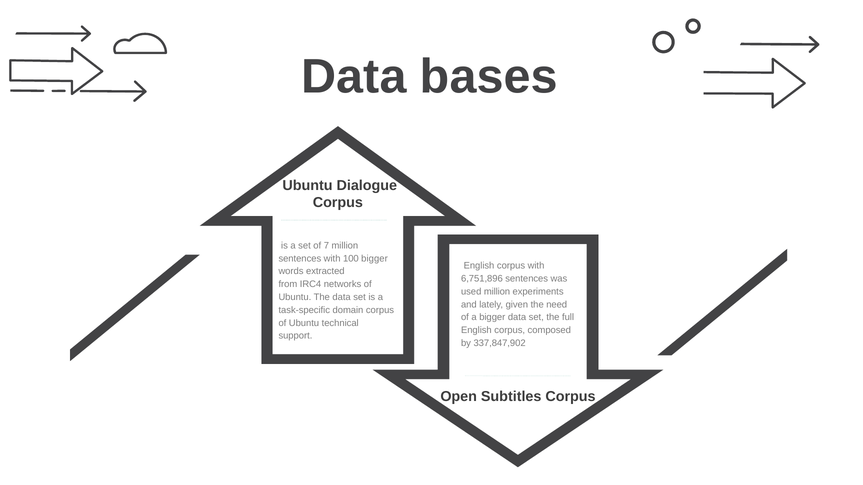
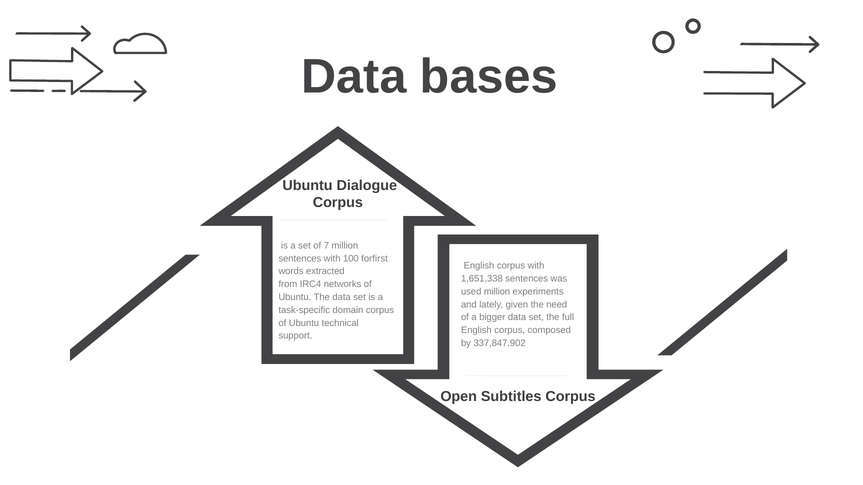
100 bigger: bigger -> forfirst (375, 259)
6,751,896: 6,751,896 -> 1,651,338 (482, 279)
